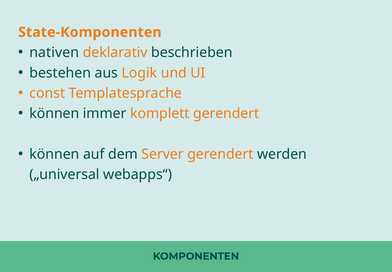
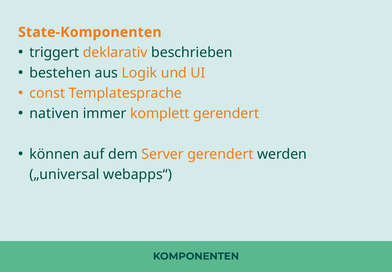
nativen: nativen -> triggert (54, 52)
können: können -> nativen (54, 113)
